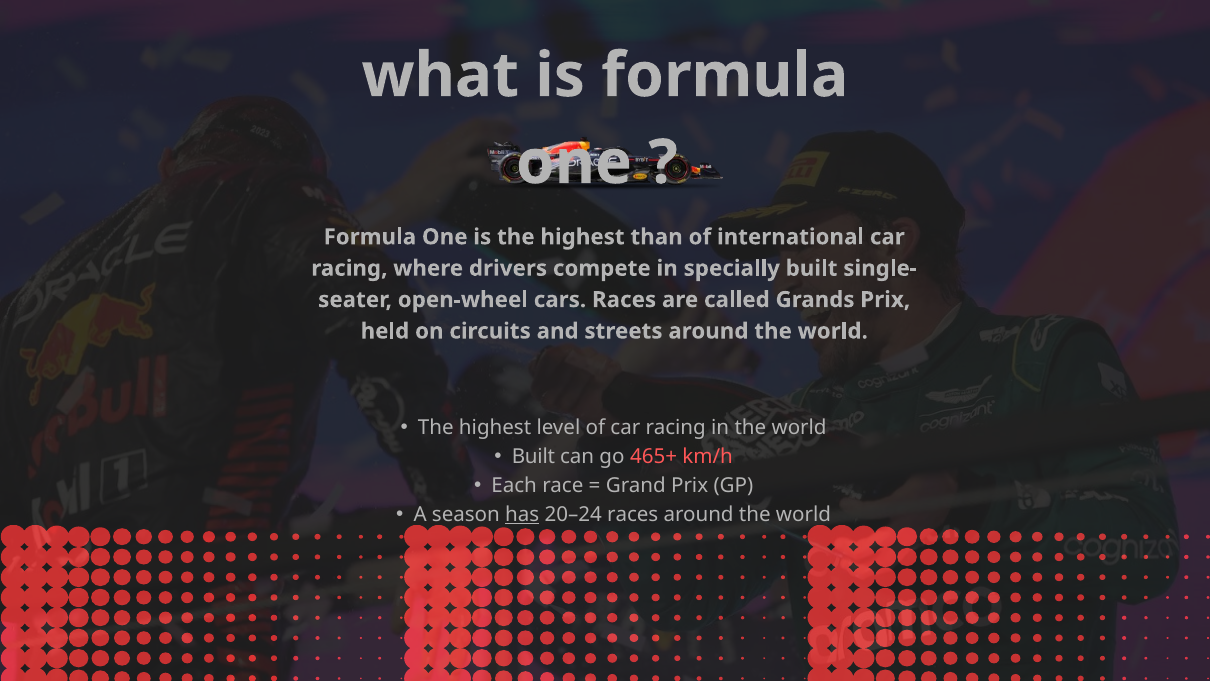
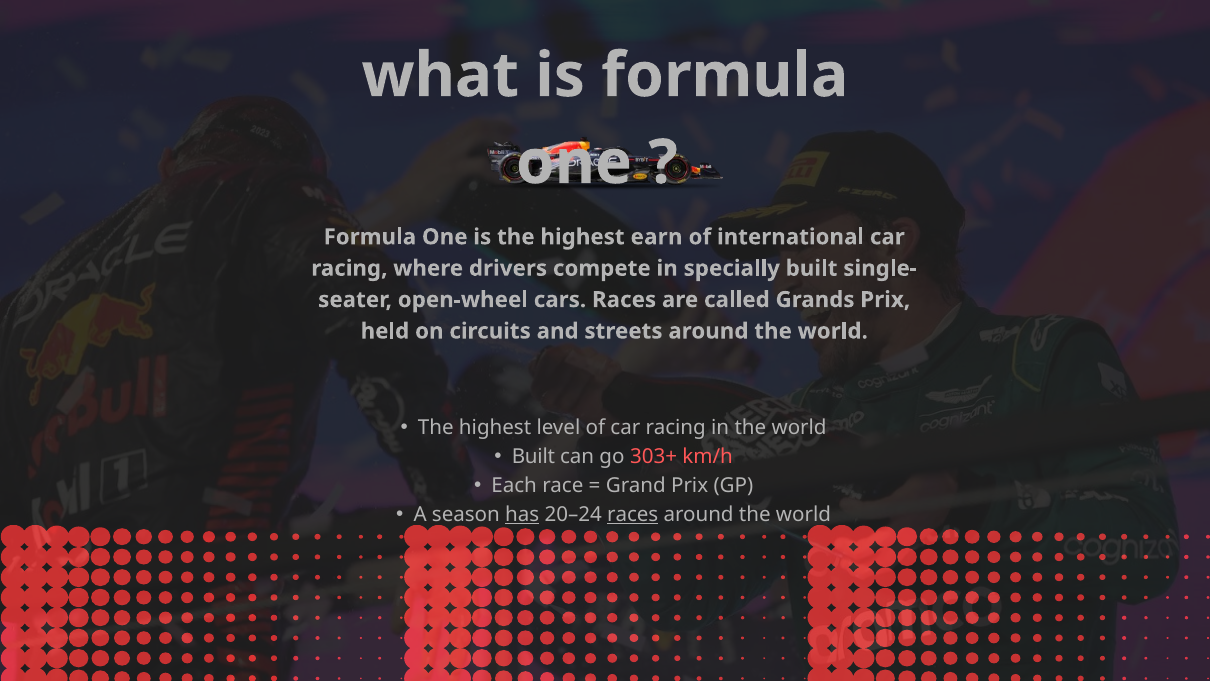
than: than -> earn (656, 237)
465+: 465+ -> 303+ (654, 457)
races underline: none -> present (633, 514)
